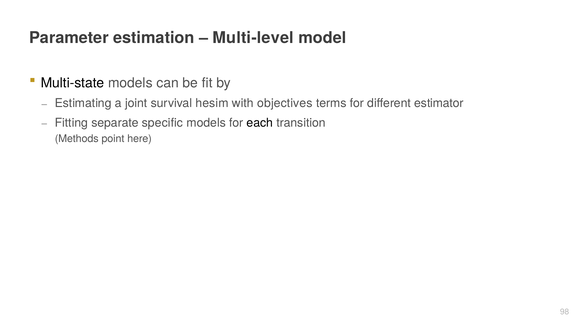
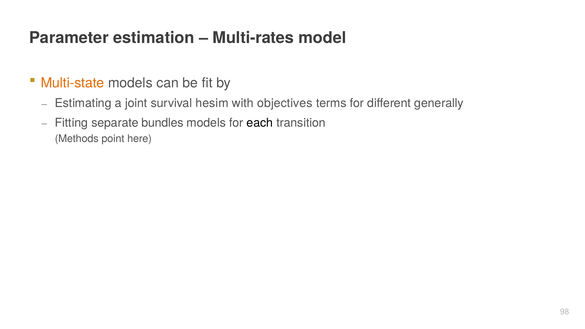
Multi-level: Multi-level -> Multi-rates (253, 38)
Multi-state colour: black -> orange (72, 83)
estimator: estimator -> generally (439, 103)
specific: specific -> bundles (163, 123)
